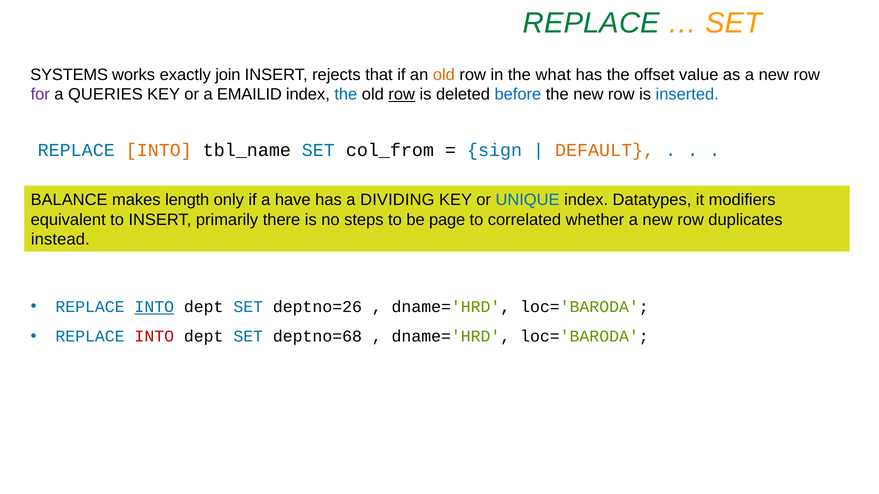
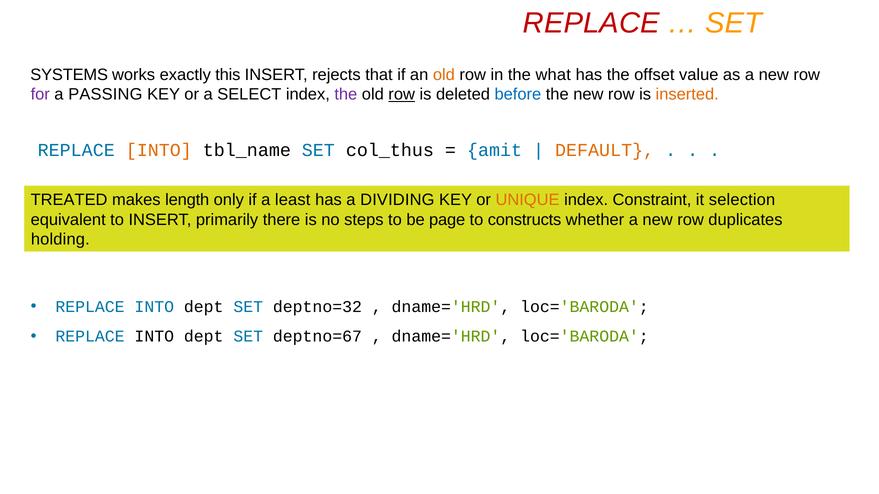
REPLACE colour: green -> red (591, 23)
join: join -> this (228, 75)
QUERIES: QUERIES -> PASSING (105, 94)
EMAILID: EMAILID -> SELECT (249, 94)
the colour: blue -> purple (346, 94)
inserted colour: blue -> orange (687, 94)
col_from: col_from -> col_thus (390, 150)
sign: sign -> amit (495, 150)
BALANCE: BALANCE -> TREATED (69, 200)
have: have -> least (293, 200)
UNIQUE colour: blue -> orange (528, 200)
Datatypes: Datatypes -> Constraint (652, 200)
modifiers: modifiers -> selection (742, 200)
correlated: correlated -> constructs (525, 220)
instead: instead -> holding (60, 240)
INTO underline: present -> none (154, 307)
deptno=26: deptno=26 -> deptno=32 (317, 307)
INTO colour: red -> black (154, 337)
deptno=68: deptno=68 -> deptno=67 (317, 337)
